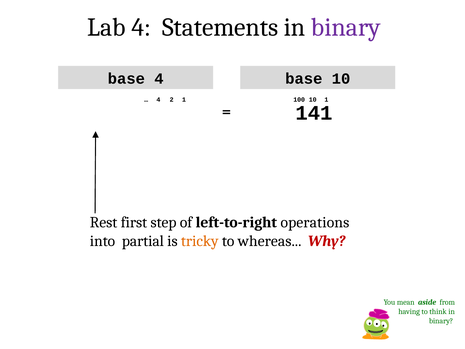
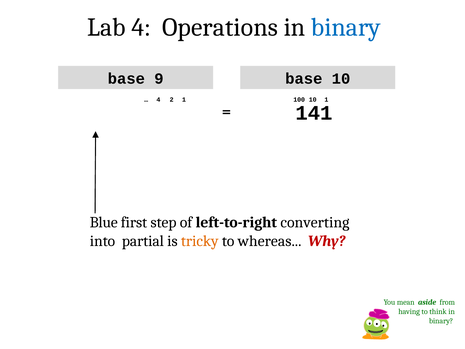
Statements: Statements -> Operations (220, 27)
binary colour: purple -> blue (346, 27)
base 4: 4 -> 9 (159, 79)
Rest: Rest -> Blue (104, 222)
operations: operations -> converting (315, 222)
